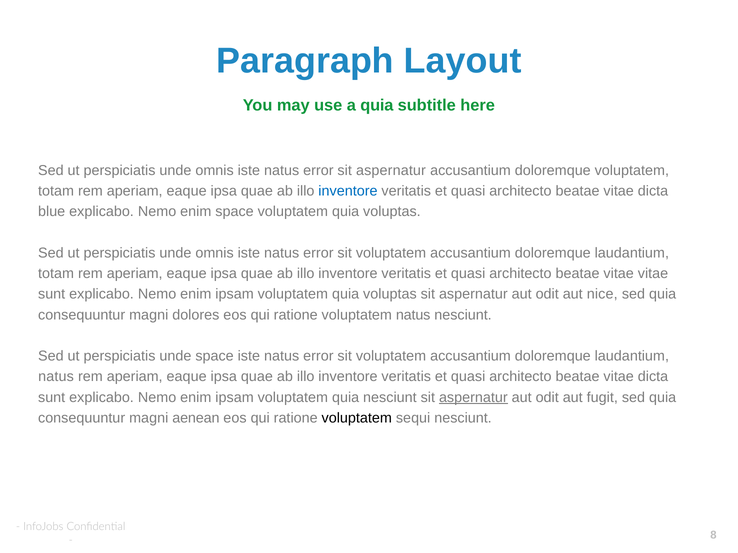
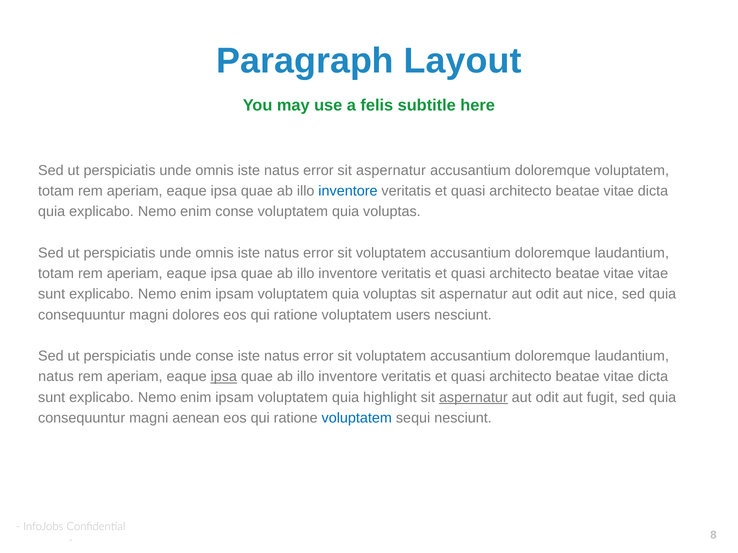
a quia: quia -> felis (377, 106)
blue: blue -> quia (52, 212)
enim space: space -> conse (235, 212)
voluptatem natus: natus -> users (413, 315)
unde space: space -> conse (215, 356)
ipsa underline: none -> present (224, 377)
quia nesciunt: nesciunt -> highlight (390, 398)
voluptatem colour: black -> blue (357, 418)
